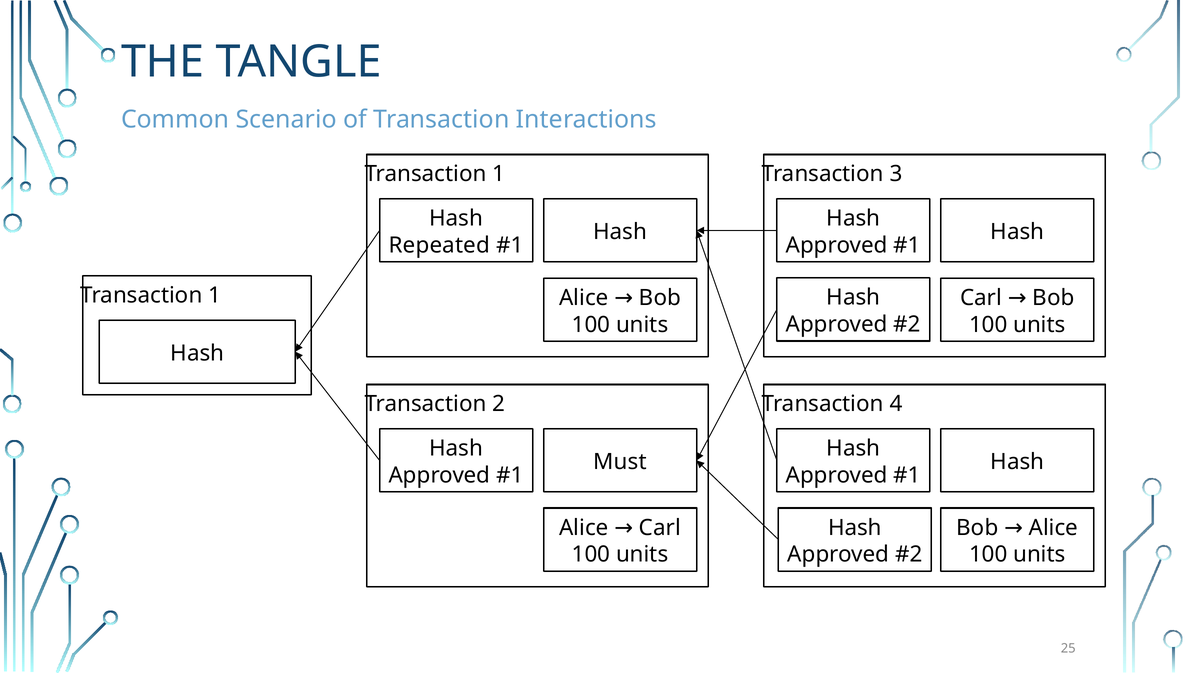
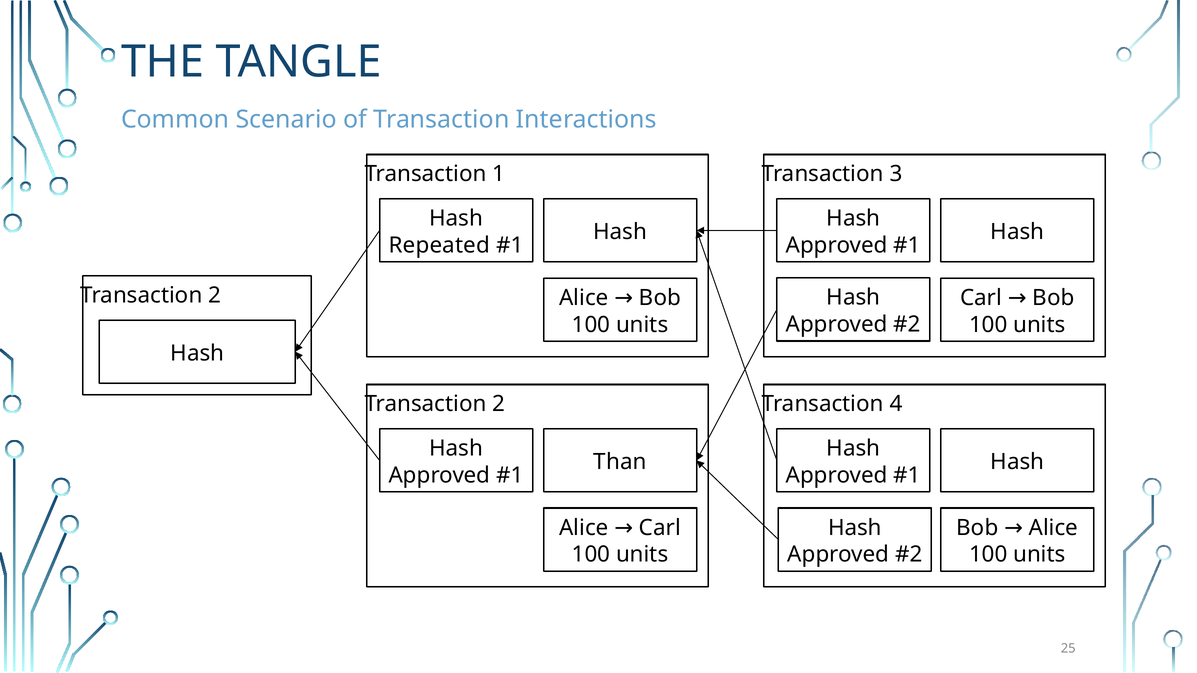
1: 1 -> 2 (215, 295)
Must: Must -> Than (620, 462)
